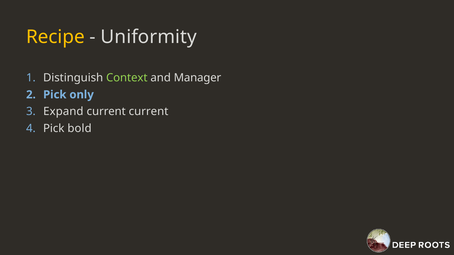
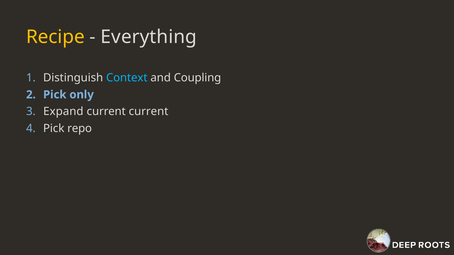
Uniformity: Uniformity -> Everything (149, 37)
Context colour: light green -> light blue (127, 78)
Manager: Manager -> Coupling (197, 78)
bold: bold -> repo (80, 129)
